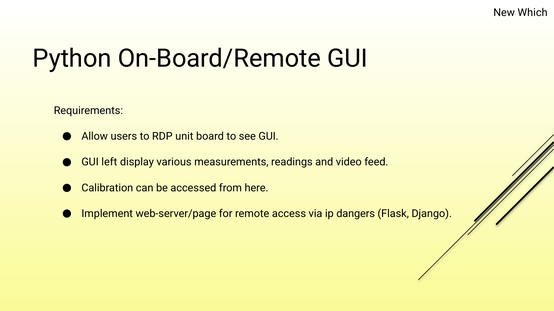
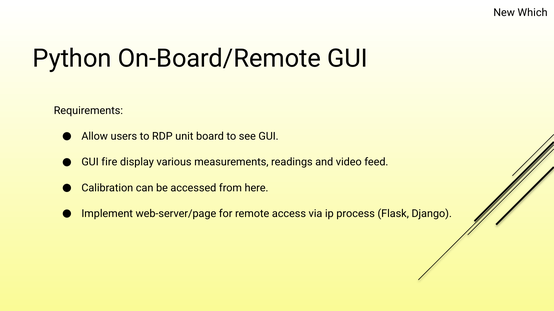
left: left -> fire (109, 162)
dangers: dangers -> process (356, 214)
